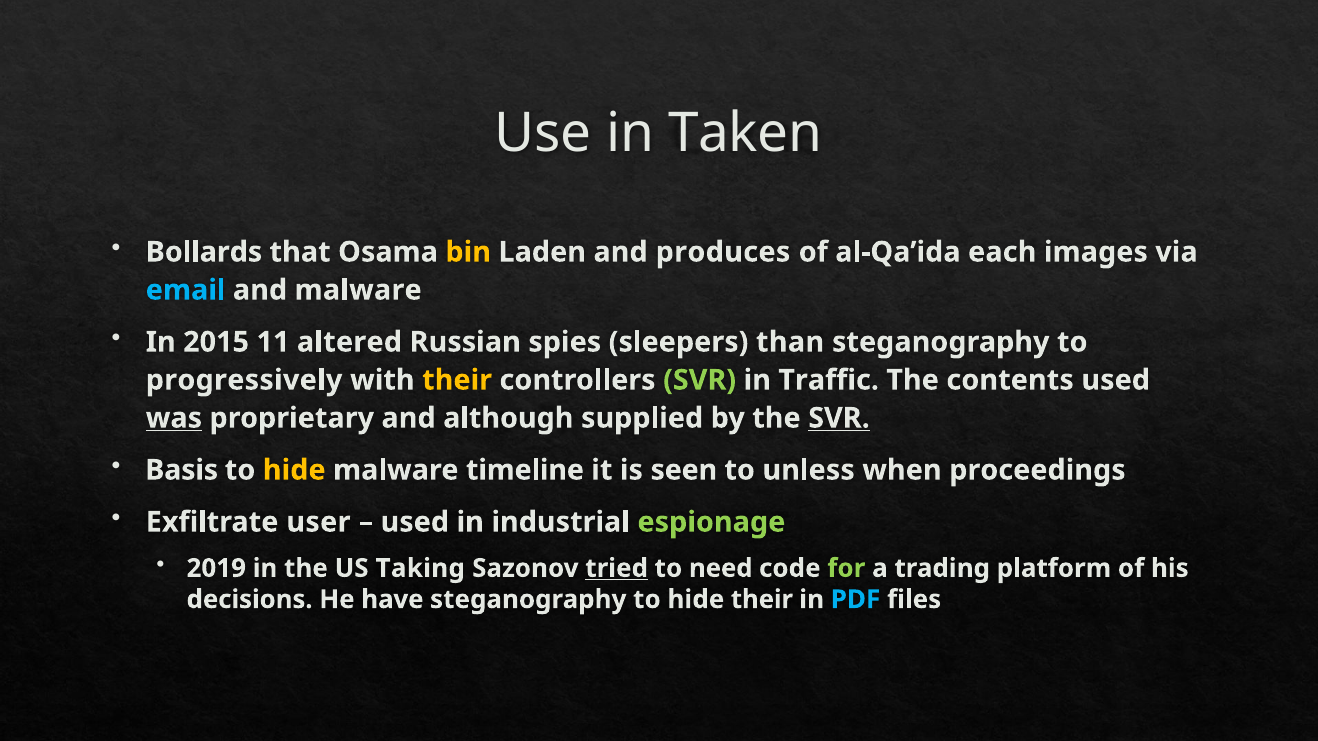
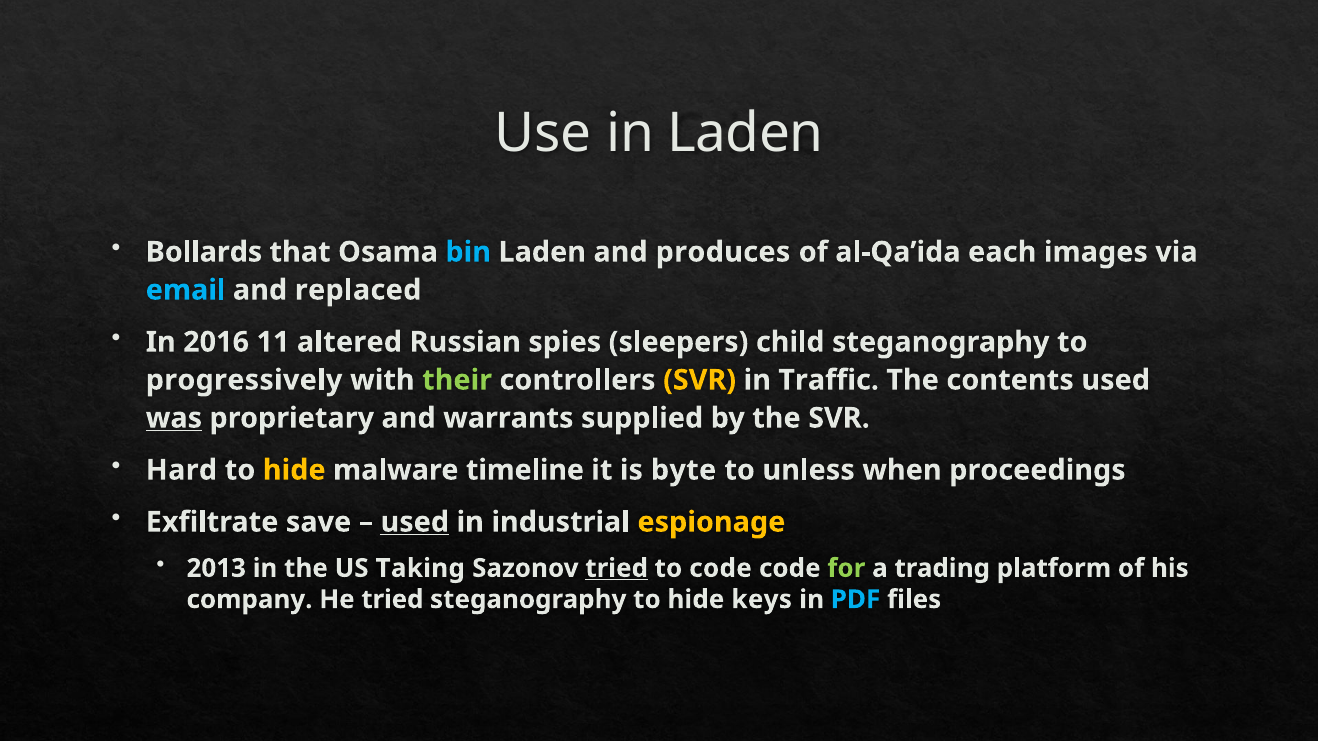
in Taken: Taken -> Laden (745, 133)
bin colour: yellow -> light blue (468, 252)
and malware: malware -> replaced (358, 290)
2015: 2015 -> 2016 (216, 342)
than: than -> child (790, 342)
their colour: yellow -> light green (457, 380)
SVR colour: light green -> yellow (700, 380)
although: although -> warrants (508, 418)
SVR underline: present -> none (839, 418)
Basis: Basis -> Hard (181, 470)
seen: seen -> byte (684, 470)
user: user -> save (319, 522)
used underline: none -> present (415, 522)
espionage colour: light green -> yellow (711, 522)
2019: 2019 -> 2013 (216, 568)
to need: need -> code (720, 568)
decisions: decisions -> company (249, 600)
He have: have -> tried (392, 600)
hide their: their -> keys (762, 600)
